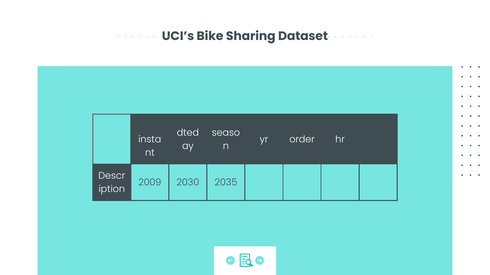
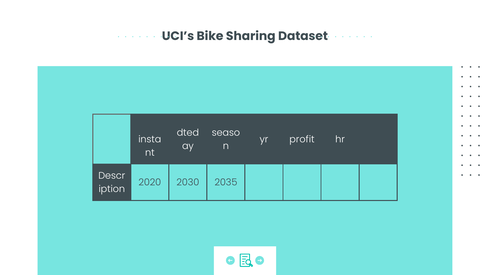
order: order -> profit (302, 140)
2009: 2009 -> 2020 (150, 183)
